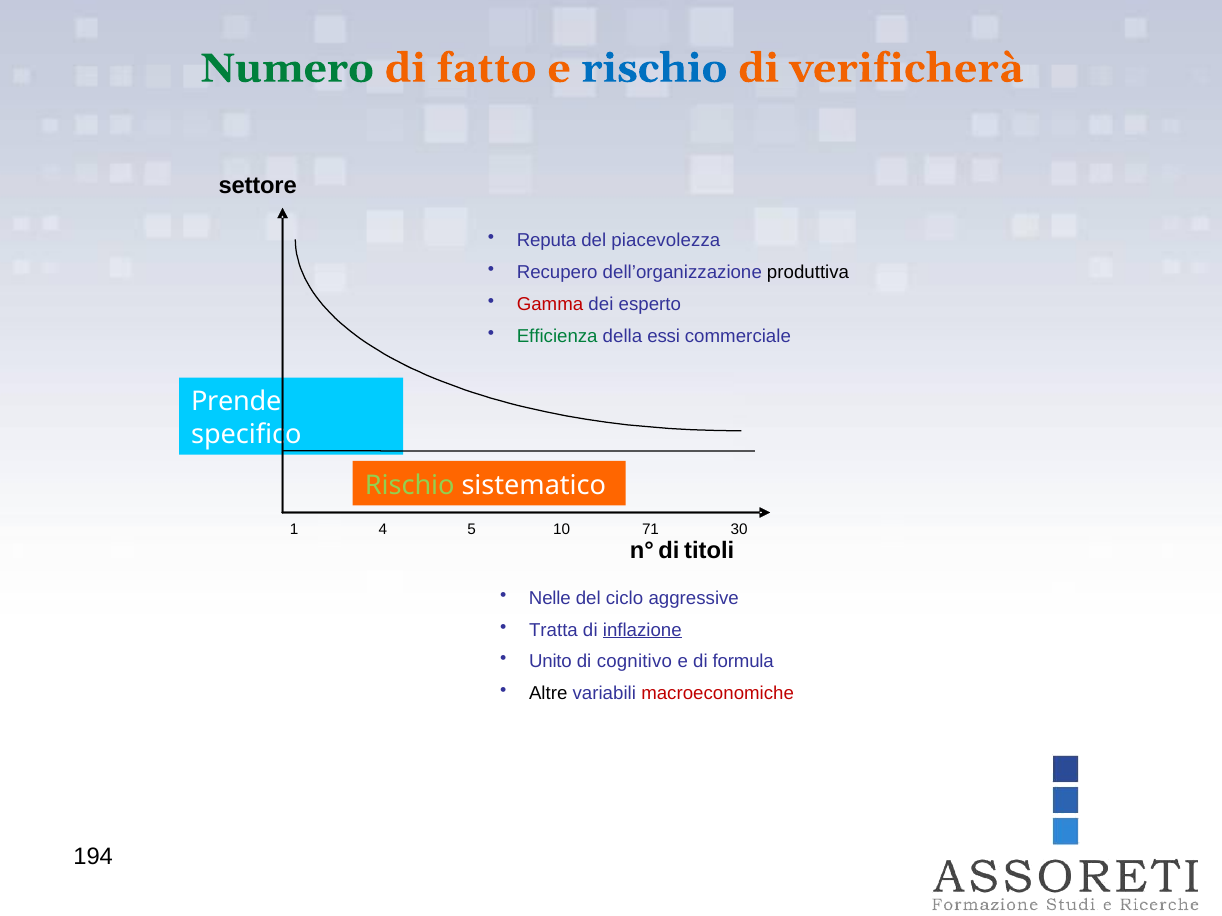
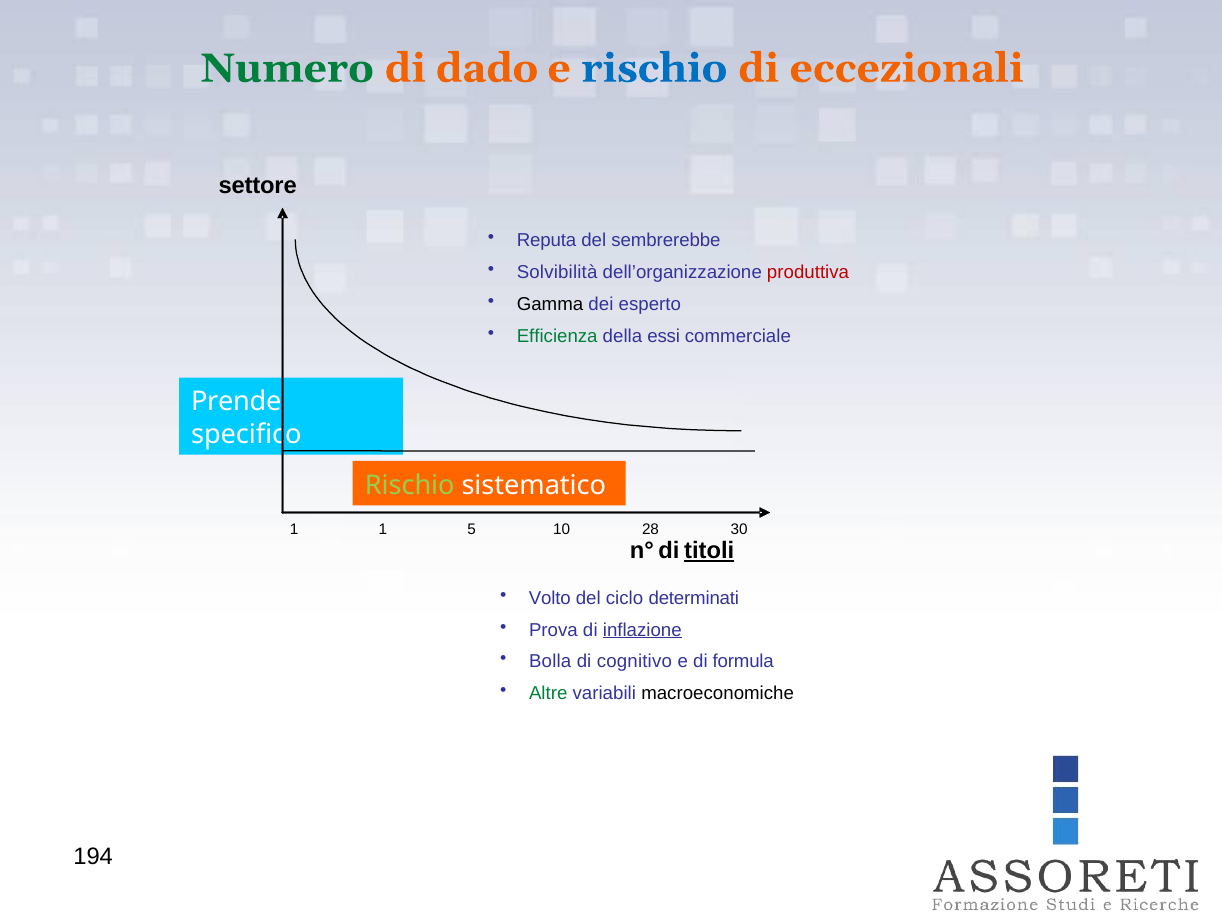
fatto: fatto -> dado (487, 68)
verificherà: verificherà -> eccezionali (907, 68)
piacevolezza: piacevolezza -> sembrerebbe (666, 241)
Recupero: Recupero -> Solvibilità (557, 273)
produttiva colour: black -> red (808, 273)
Gamma colour: red -> black (550, 304)
1 4: 4 -> 1 (383, 530)
71: 71 -> 28 (651, 530)
titoli underline: none -> present (709, 551)
Nelle: Nelle -> Volto (550, 598)
aggressive: aggressive -> determinati (694, 598)
Tratta: Tratta -> Prova (553, 630)
Unito: Unito -> Bolla (550, 662)
Altre colour: black -> green (548, 694)
macroeconomiche colour: red -> black (718, 694)
